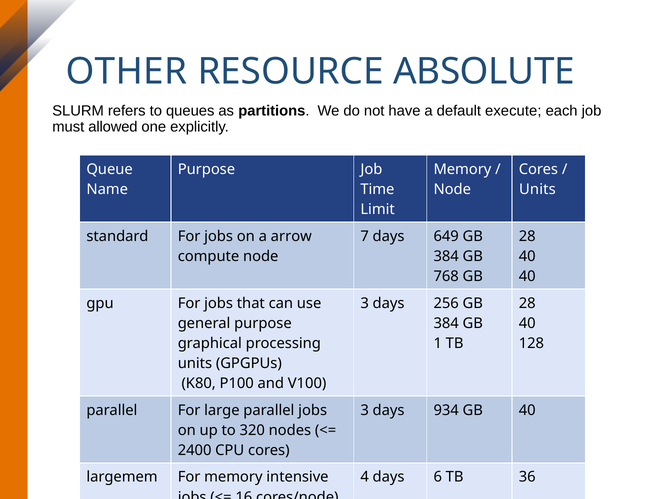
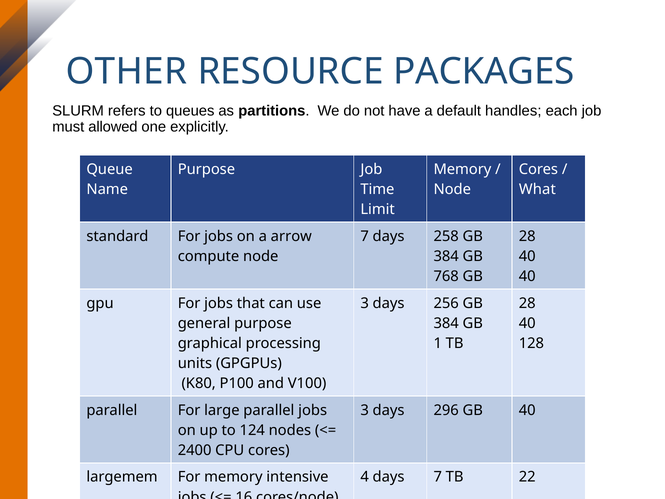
ABSOLUTE: ABSOLUTE -> PACKAGES (484, 71)
execute: execute -> handles (513, 111)
Units: Units -> What (537, 189)
649: 649 -> 258 (446, 236)
934: 934 -> 296 (446, 410)
320: 320 -> 124 (252, 430)
days 6: 6 -> 7 (438, 477)
36: 36 -> 22 (527, 477)
